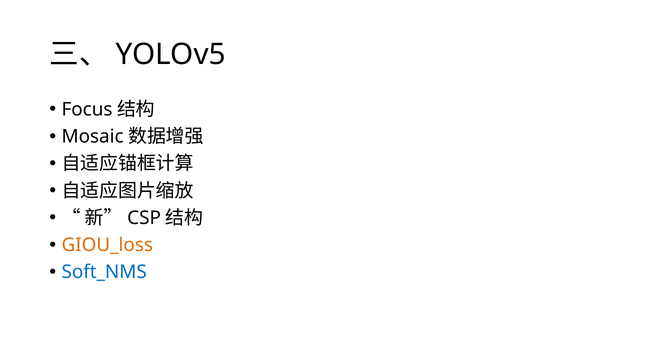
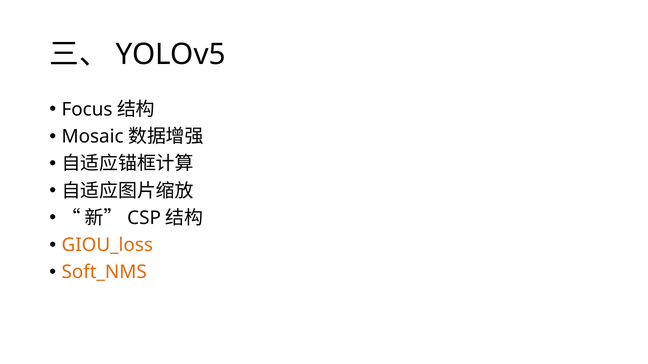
Soft_NMS colour: blue -> orange (104, 273)
